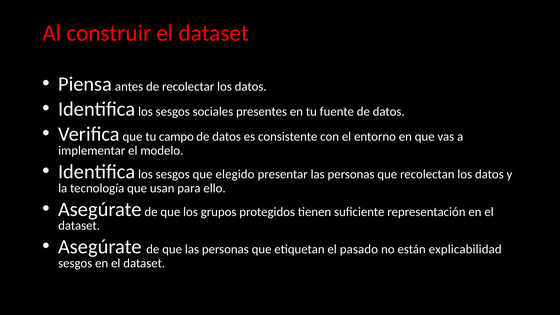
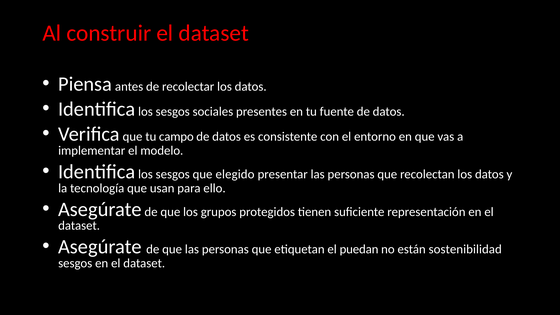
pasado: pasado -> puedan (359, 249)
explicabilidad: explicabilidad -> sostenibilidad (465, 249)
